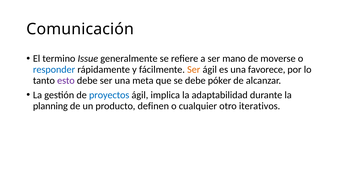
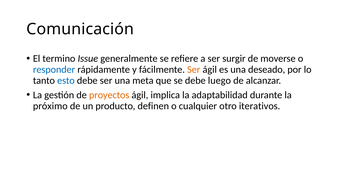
mano: mano -> surgir (234, 59)
favorece: favorece -> deseado (267, 70)
esto colour: purple -> blue (66, 81)
póker: póker -> luego (219, 81)
proyectos colour: blue -> orange (109, 95)
planning: planning -> próximo (50, 106)
